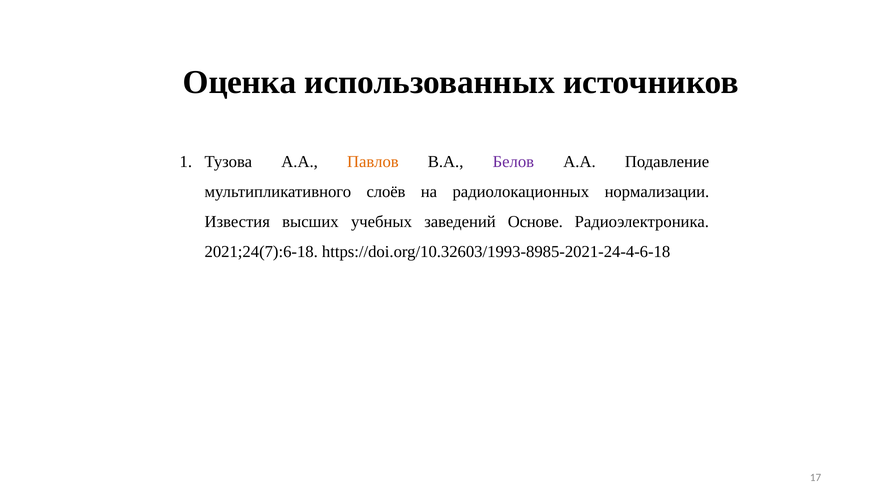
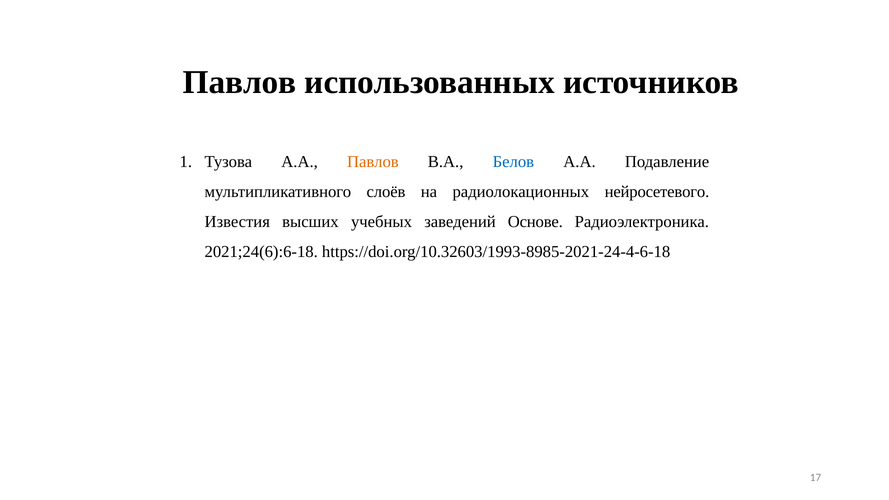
Оценка: Оценка -> Павлов (240, 83)
Белов colour: purple -> blue (513, 162)
нормализации: нормализации -> нейросетевого (657, 192)
2021;24(7):6-18: 2021;24(7):6-18 -> 2021;24(6):6-18 (261, 252)
